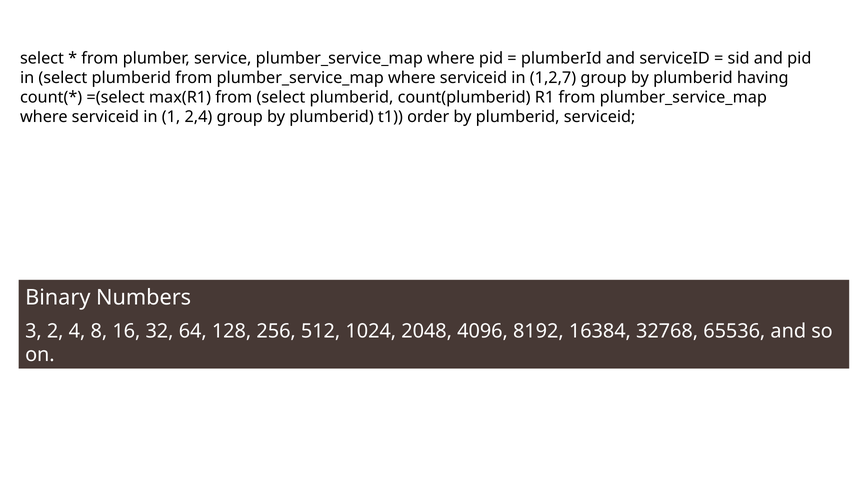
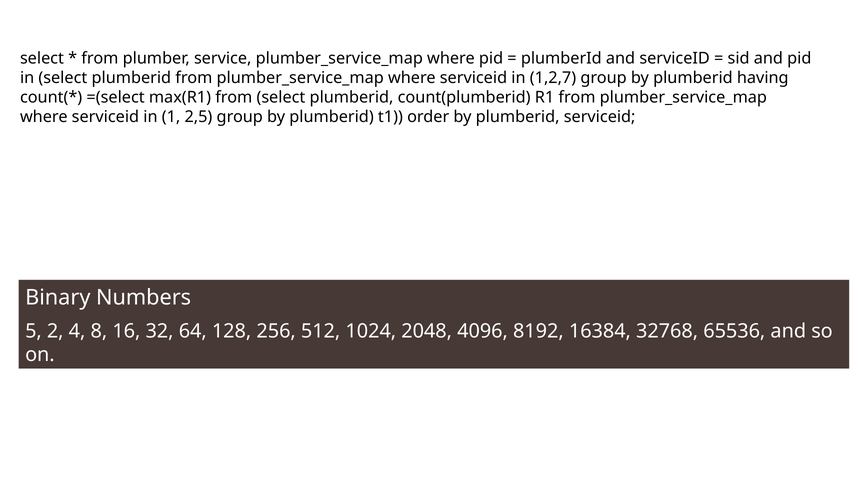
2,4: 2,4 -> 2,5 (198, 117)
3: 3 -> 5 (33, 331)
